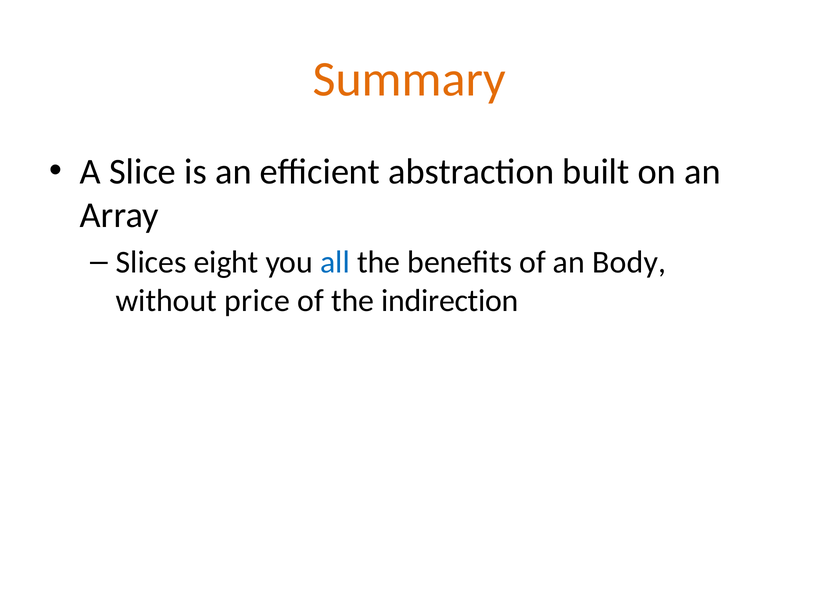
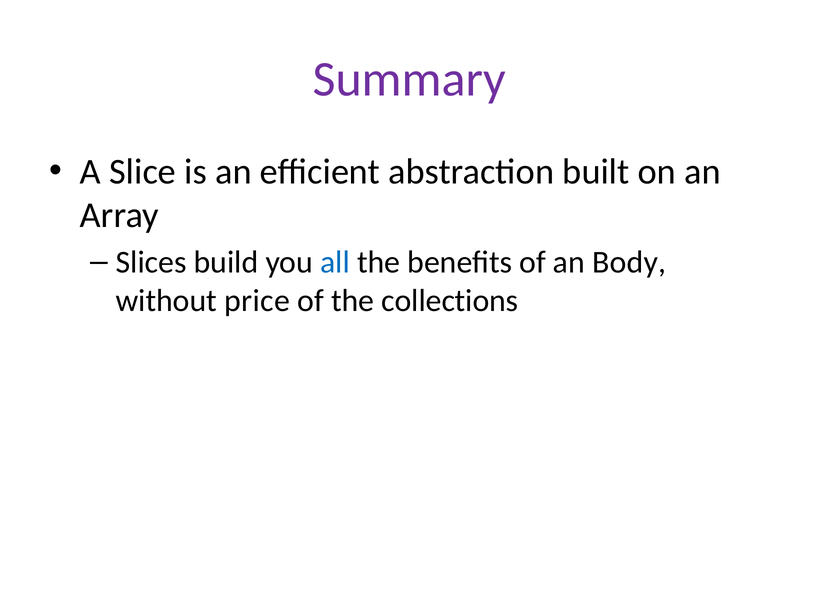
Summary colour: orange -> purple (409, 79)
eight: eight -> build (226, 263)
indirection: indirection -> collections (450, 301)
